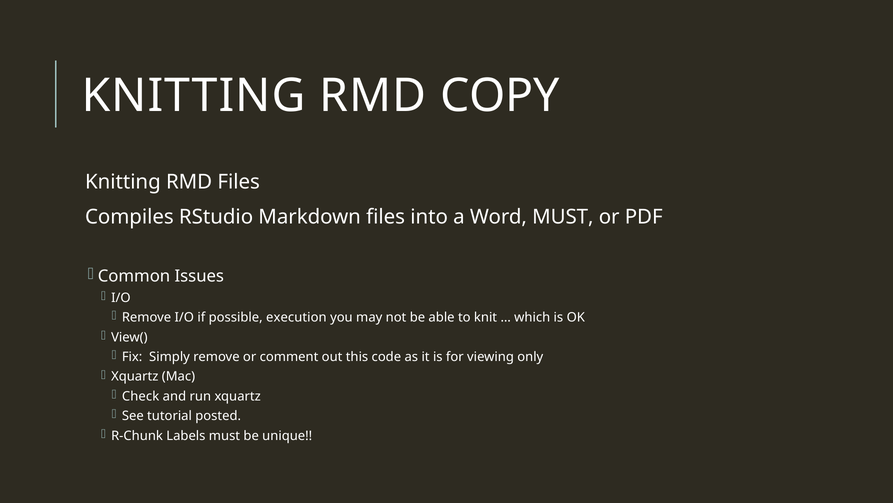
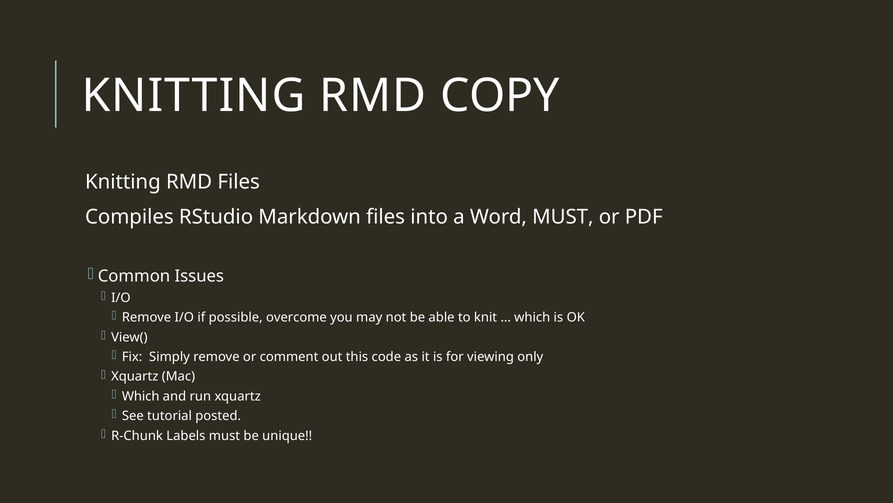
execution: execution -> overcome (296, 317)
Check: Check -> Which (141, 396)
